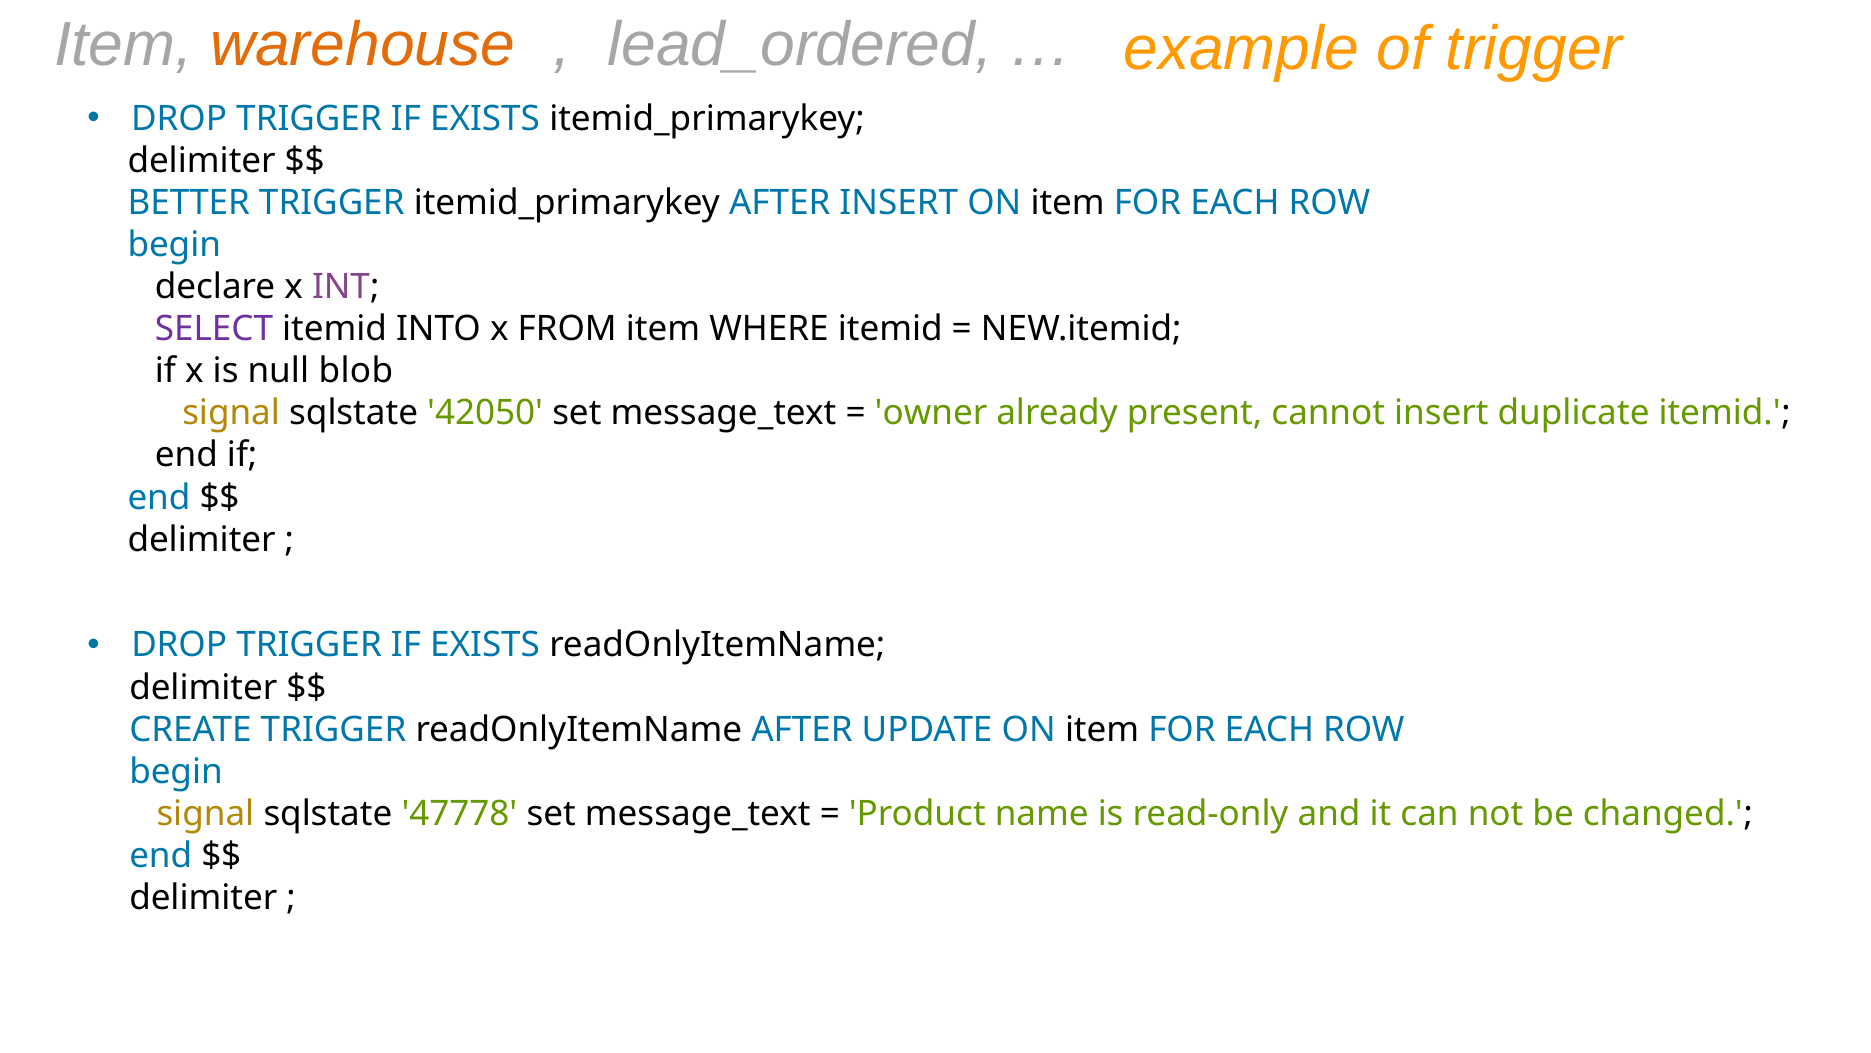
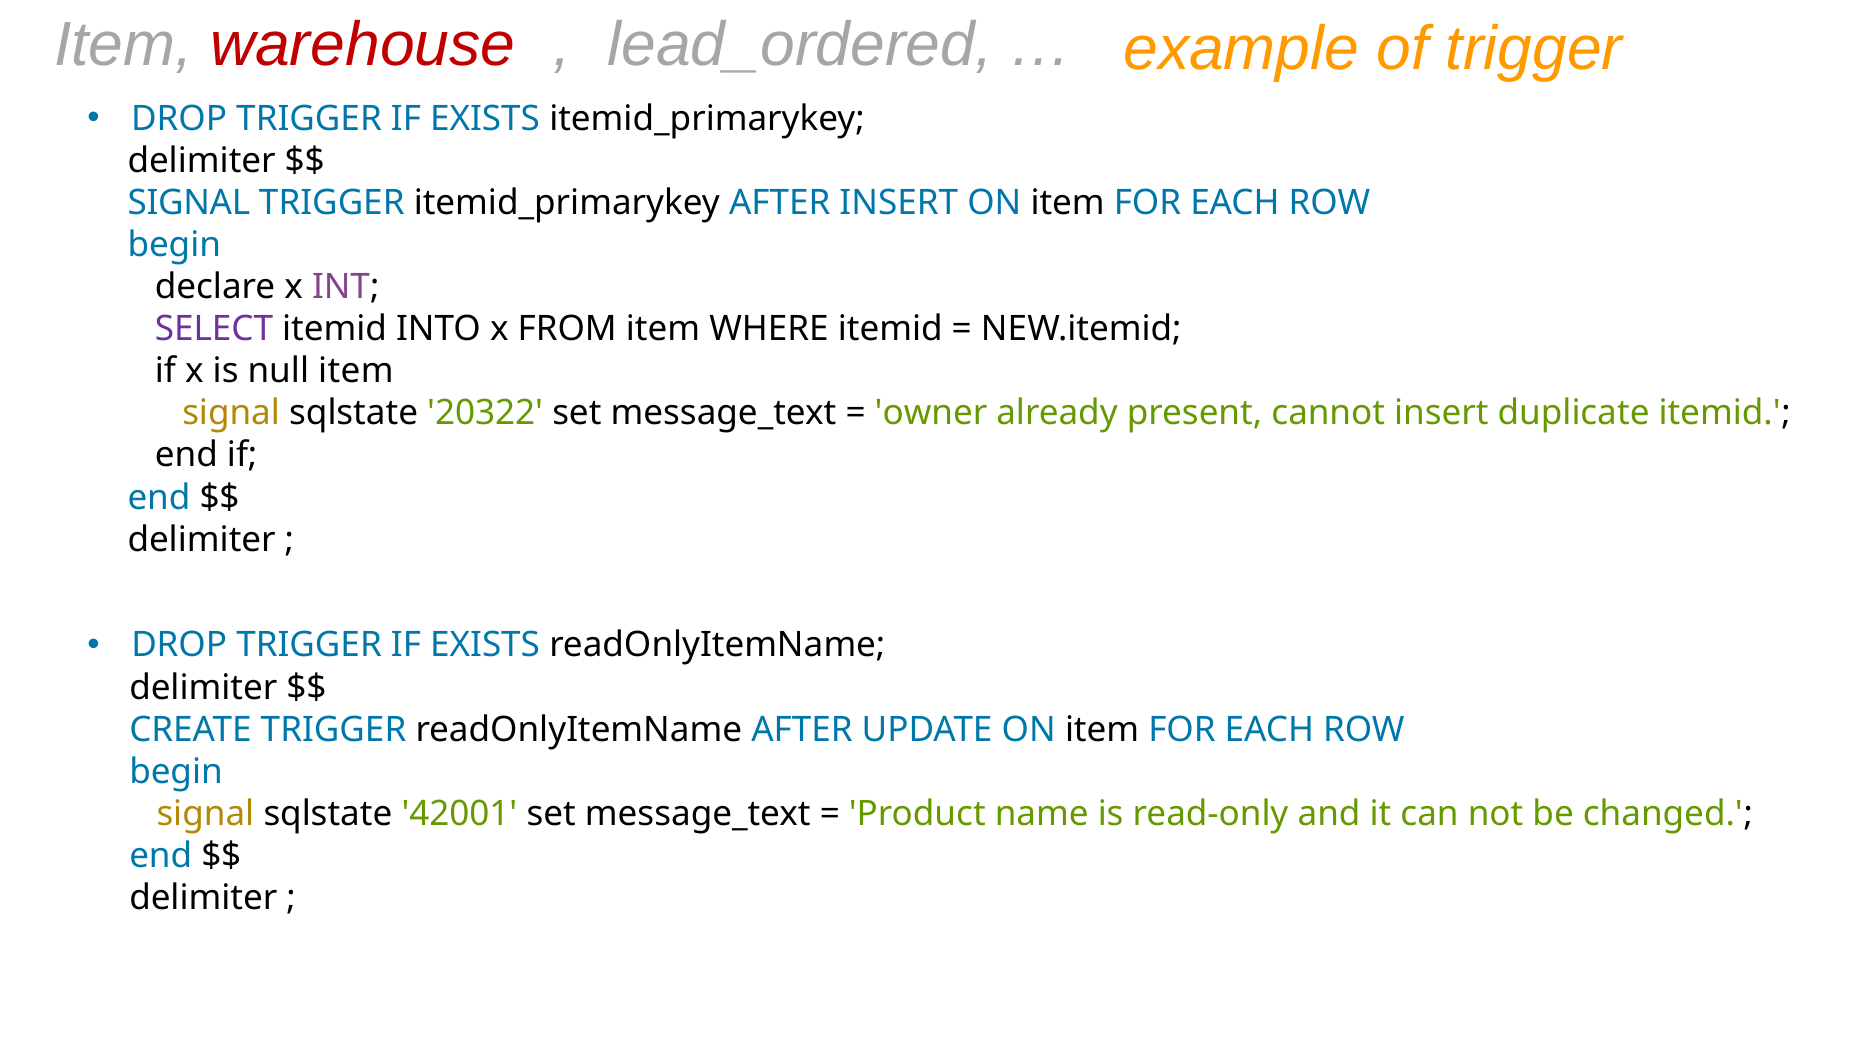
warehouse colour: orange -> red (363, 44)
BETTER: BETTER -> SIGNAL (189, 203)
null blob: blob -> item (356, 371)
42050: 42050 -> 20322 (485, 413)
47778: 47778 -> 42001 (459, 813)
